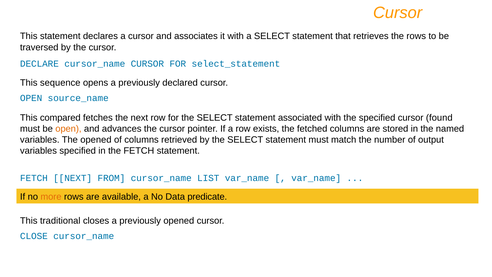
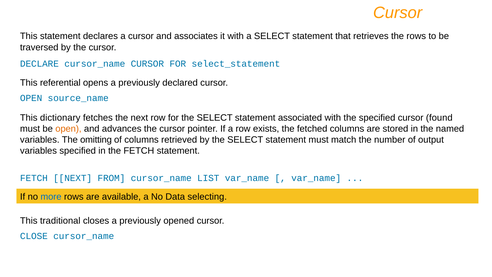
sequence: sequence -> referential (60, 83)
compared: compared -> dictionary (60, 118)
The opened: opened -> omitting (96, 140)
more colour: orange -> blue (51, 197)
predicate: predicate -> selecting (207, 197)
